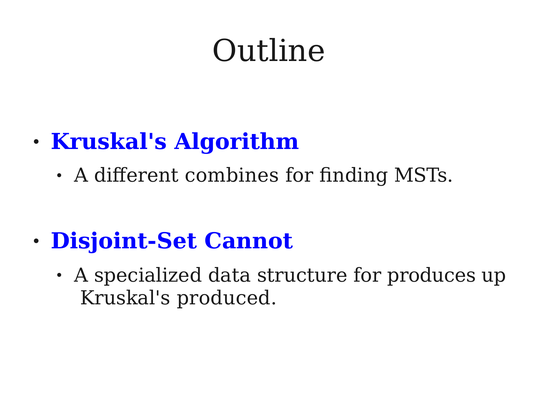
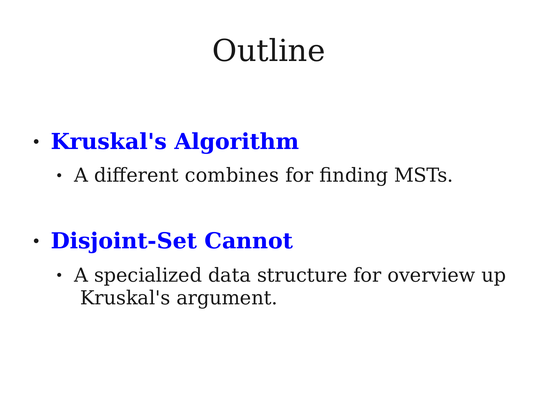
produces: produces -> overview (431, 276)
produced: produced -> argument (227, 298)
